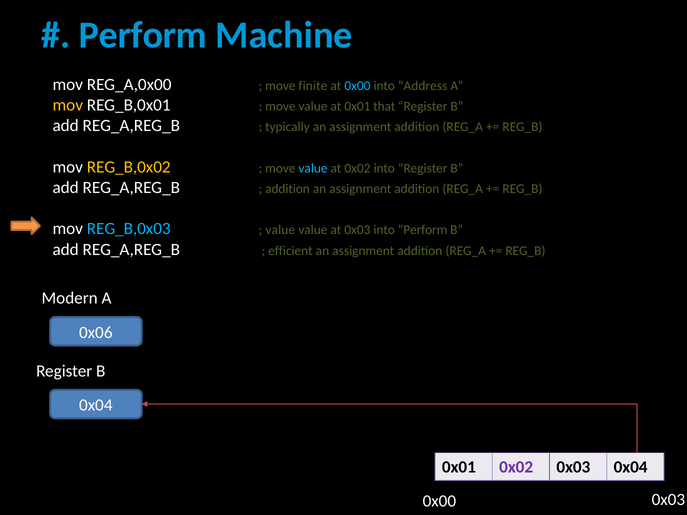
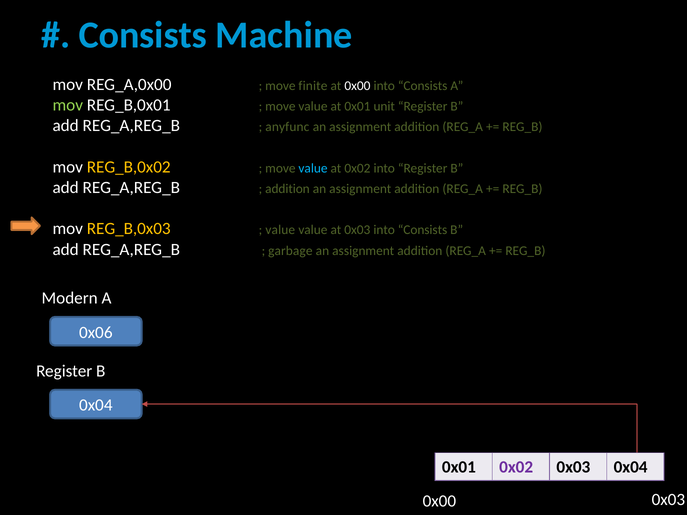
Perform: Perform -> Consists (143, 35)
0x00 colour: light blue -> white (357, 86)
Address: Address -> Consists (423, 86)
mov colour: yellow -> light green (68, 105)
that: that -> unit (384, 107)
typically: typically -> anyfunc (287, 127)
REG_B,0x03 colour: light blue -> yellow (129, 229)
0x03 into Perform: Perform -> Consists (423, 230)
efficient: efficient -> garbage (290, 251)
